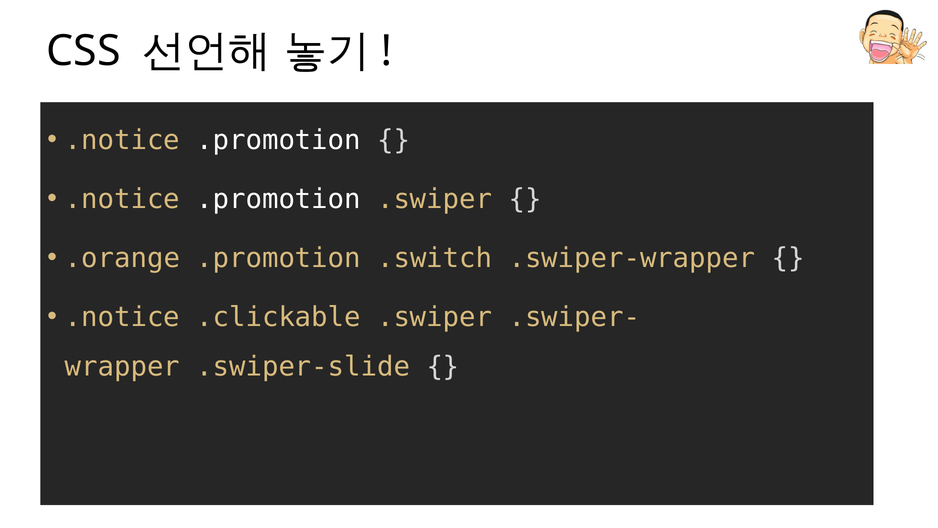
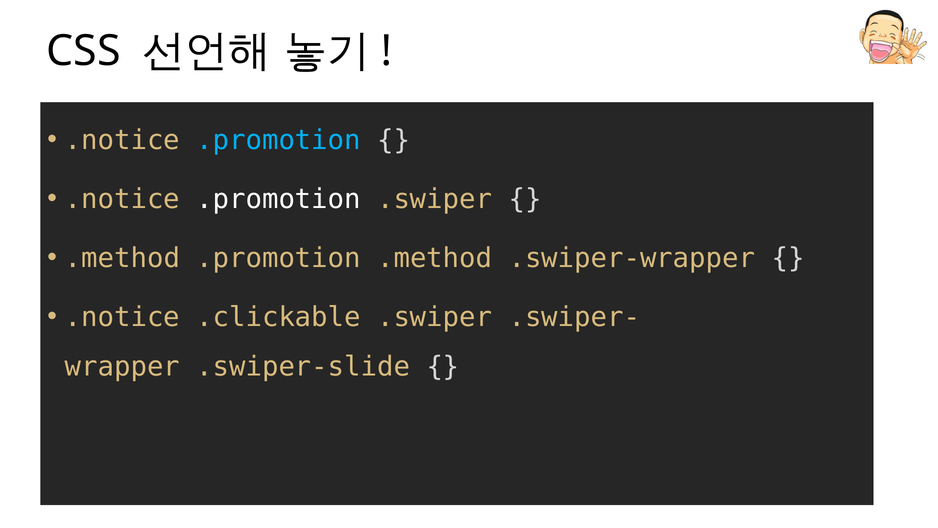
.promotion colour: white -> light blue (279, 140)
.orange: .orange -> .method (122, 258)
.promotion .switch: .switch -> .method (435, 258)
